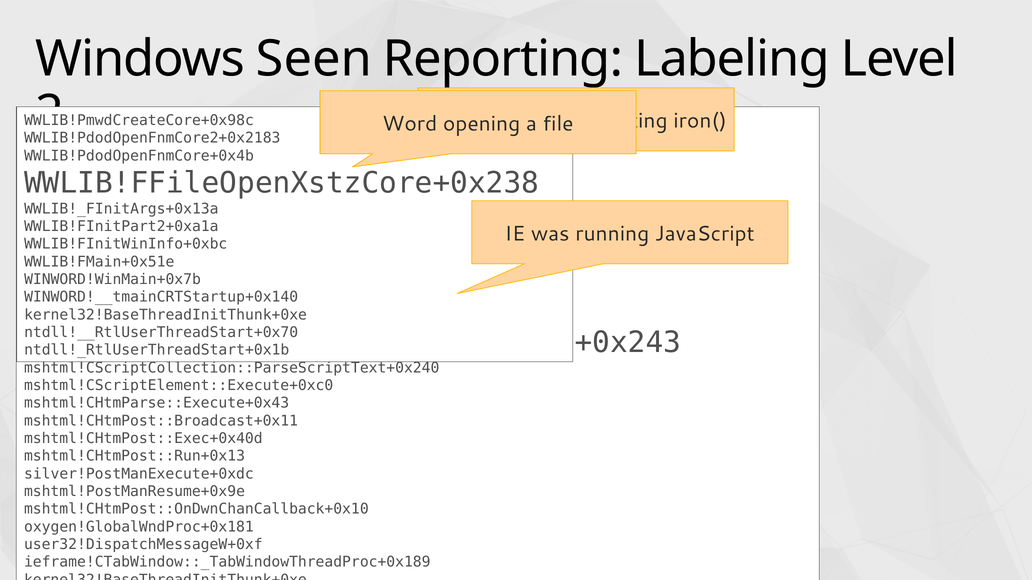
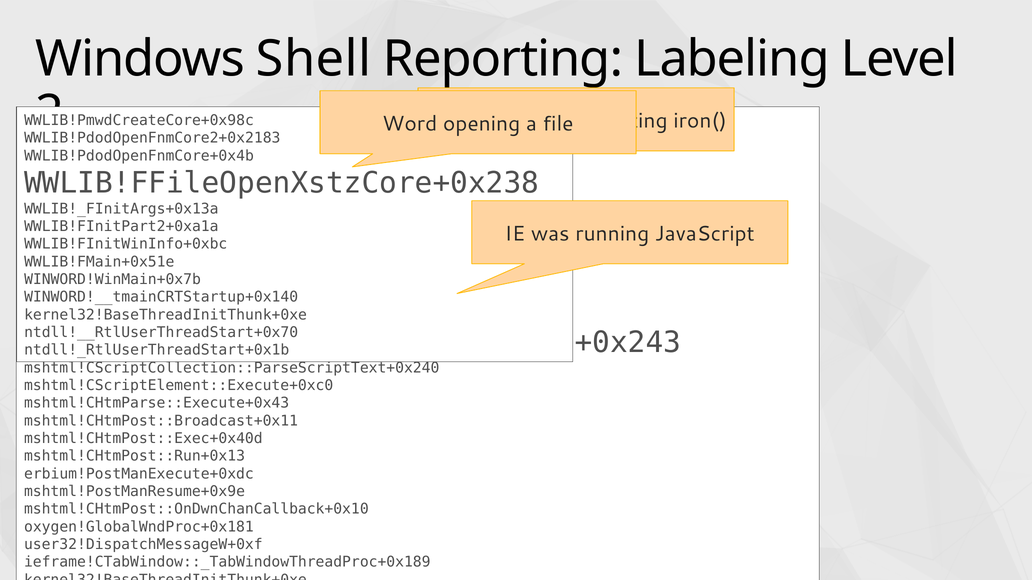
Seen: Seen -> Shell (314, 59)
silver!PostManExecute+0xdc: silver!PostManExecute+0xdc -> erbium!PostManExecute+0xdc (139, 474)
